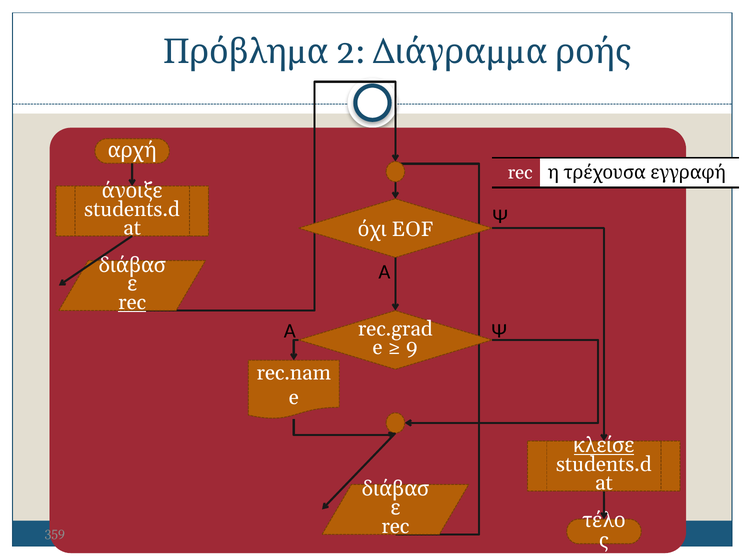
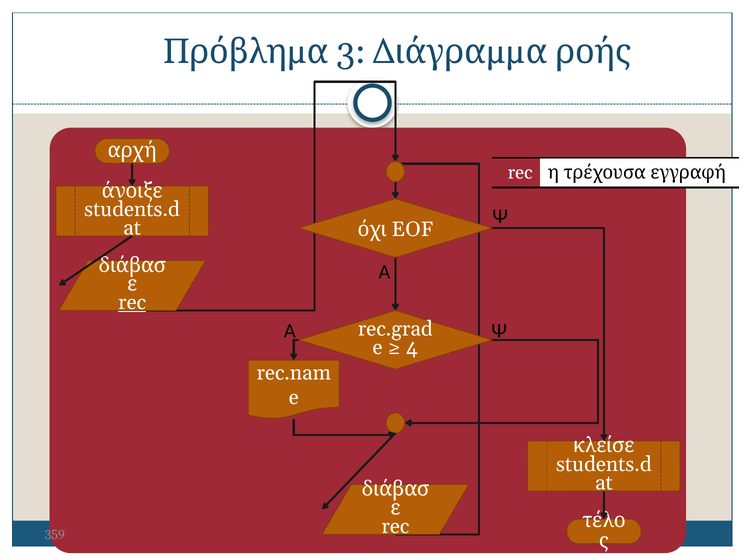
2: 2 -> 3 (351, 52)
9: 9 -> 4 (412, 347)
κλείσε underline: present -> none (604, 445)
